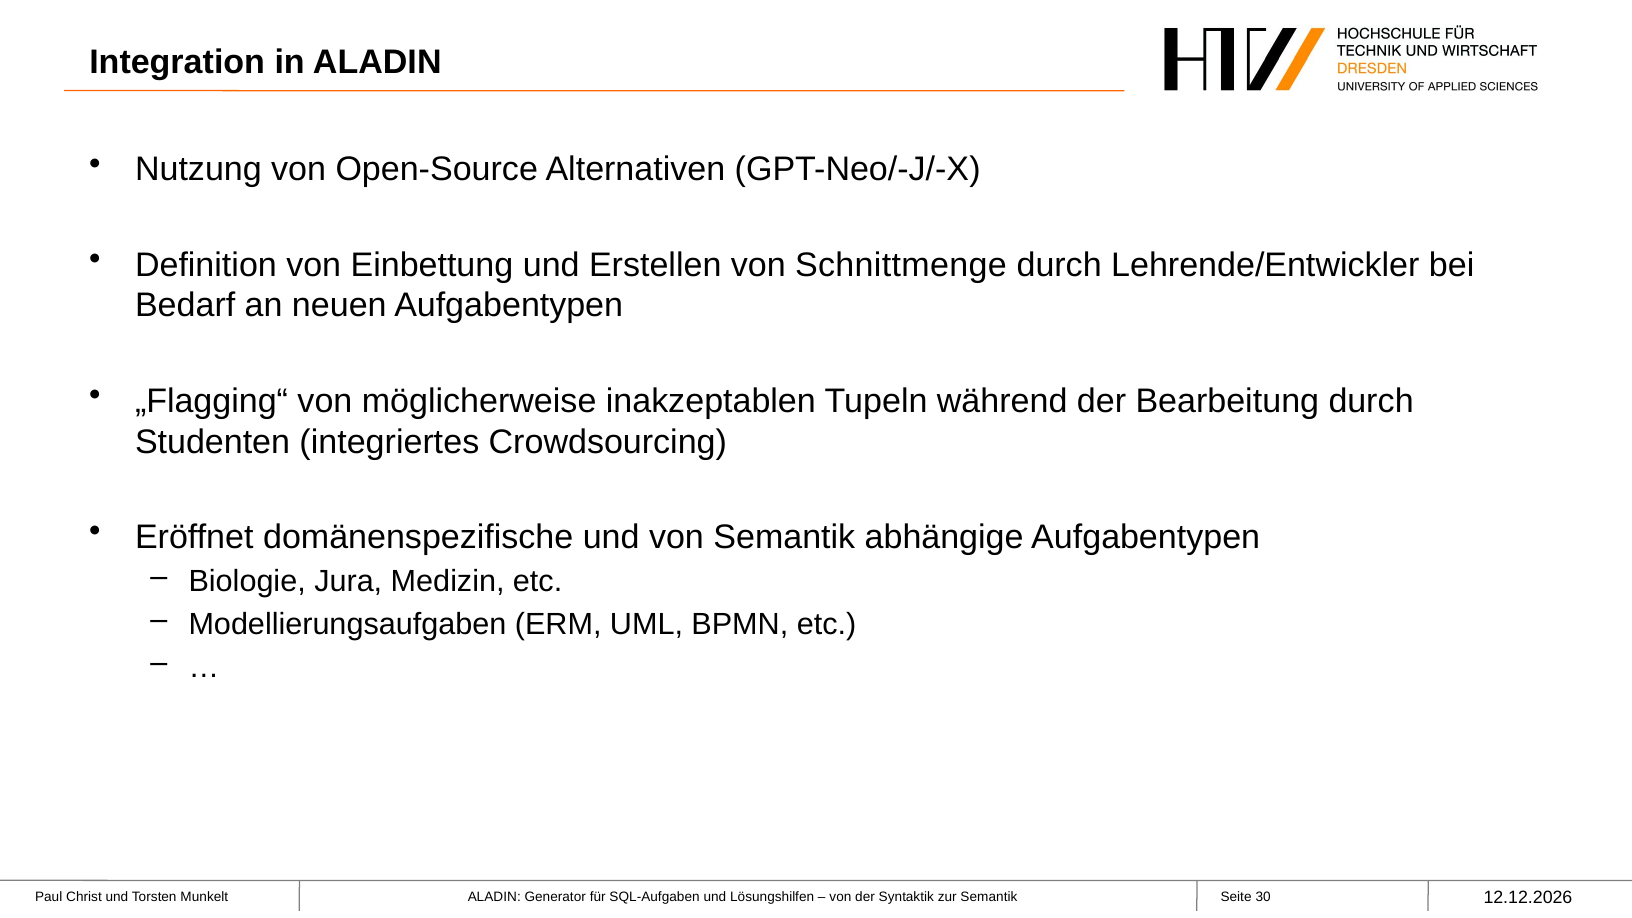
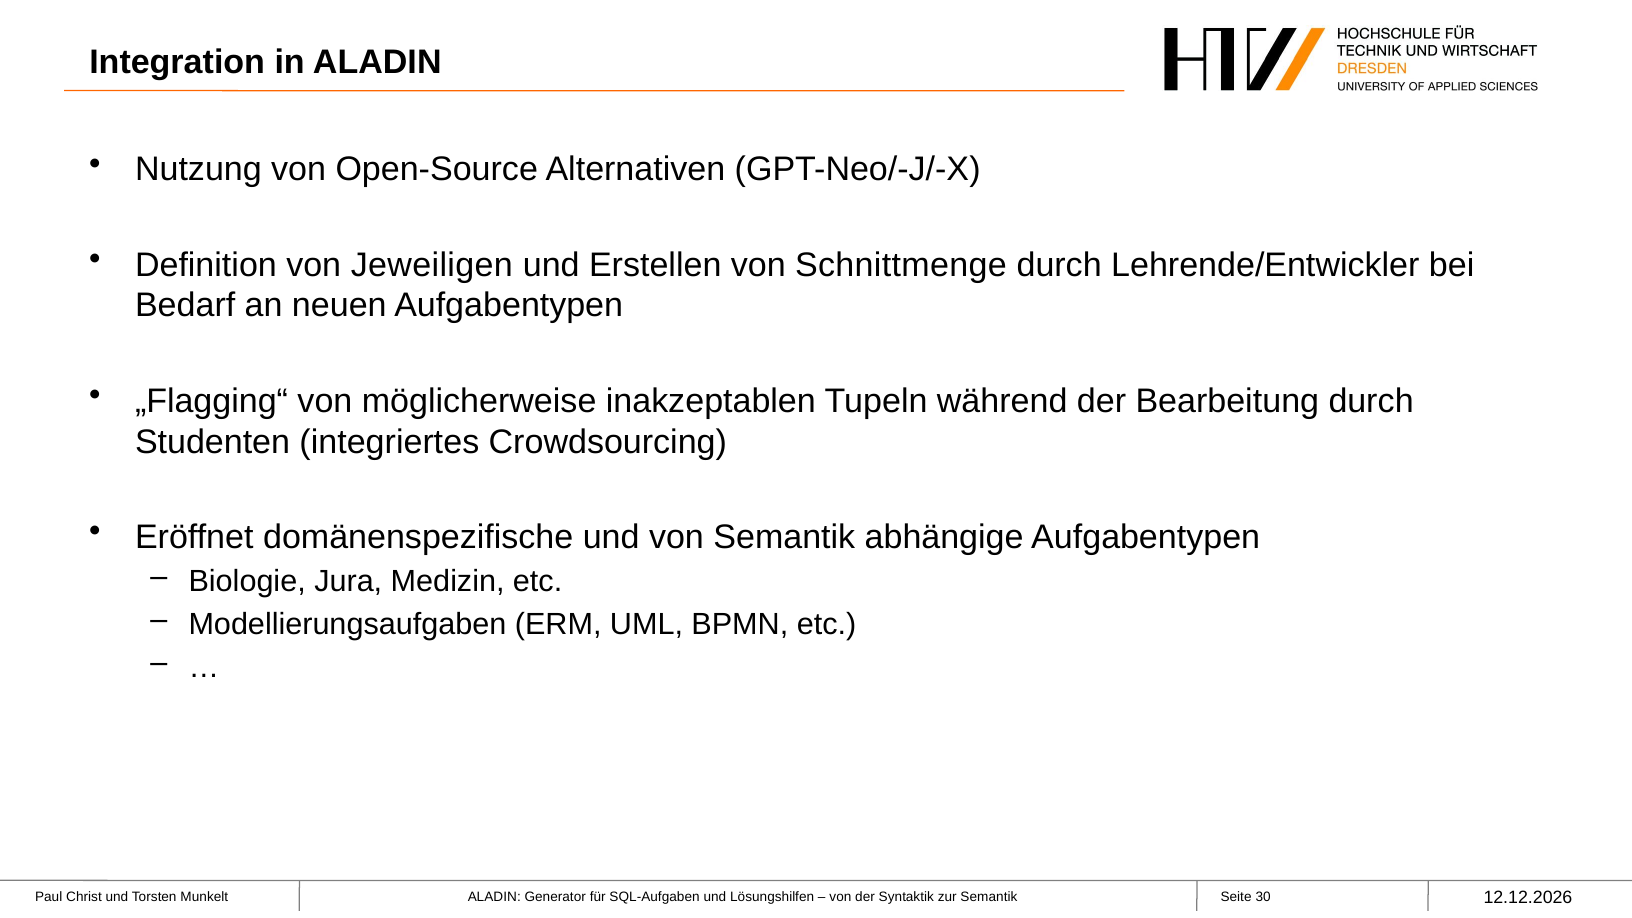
Einbettung: Einbettung -> Jeweiligen (432, 265)
